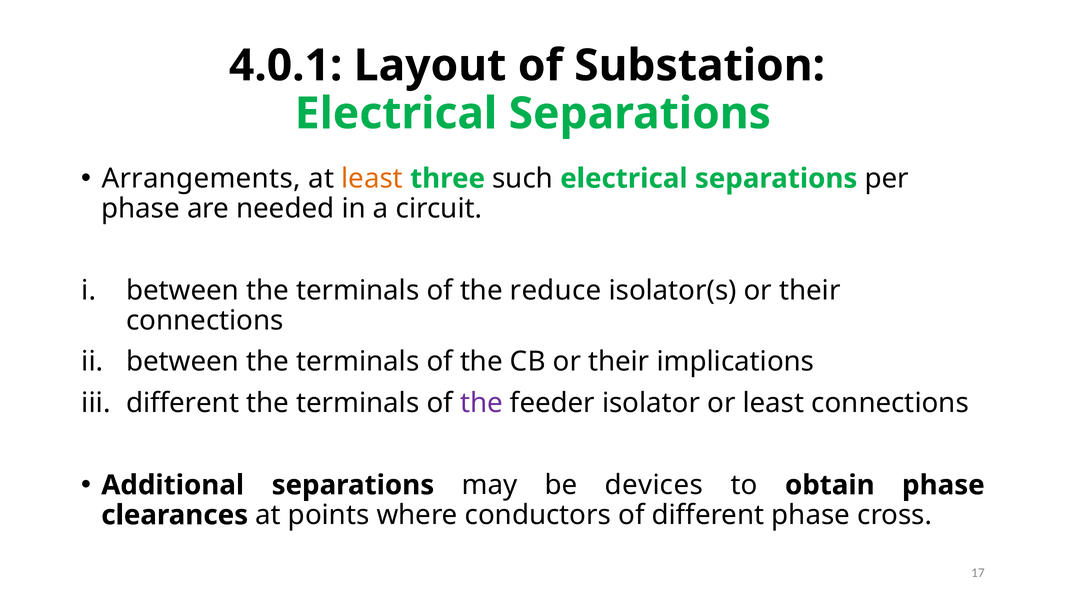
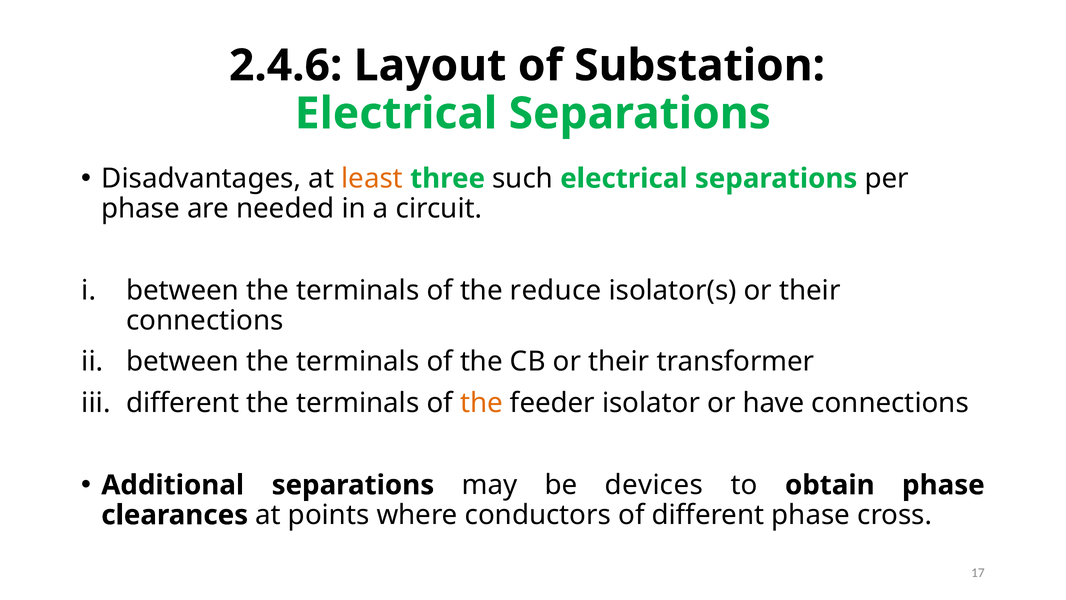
4.0.1: 4.0.1 -> 2.4.6 (286, 66)
Arrangements: Arrangements -> Disadvantages (201, 178)
implications: implications -> transformer (735, 362)
the colour: purple -> orange (481, 403)
or least: least -> have (774, 403)
